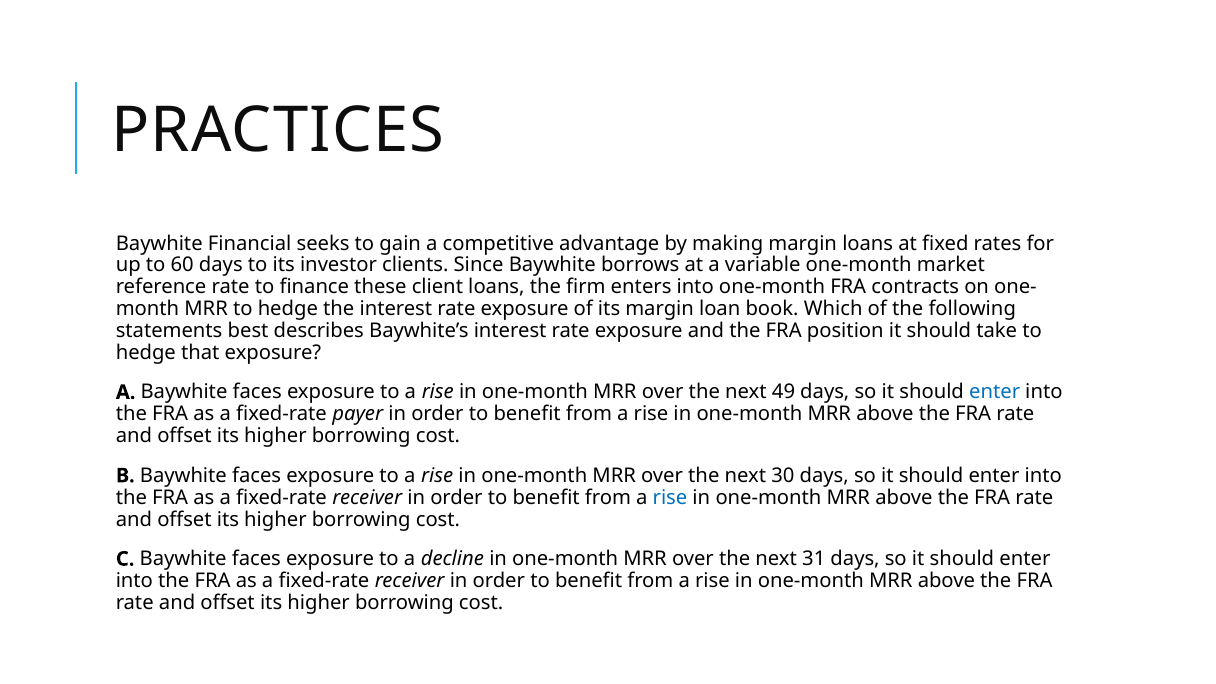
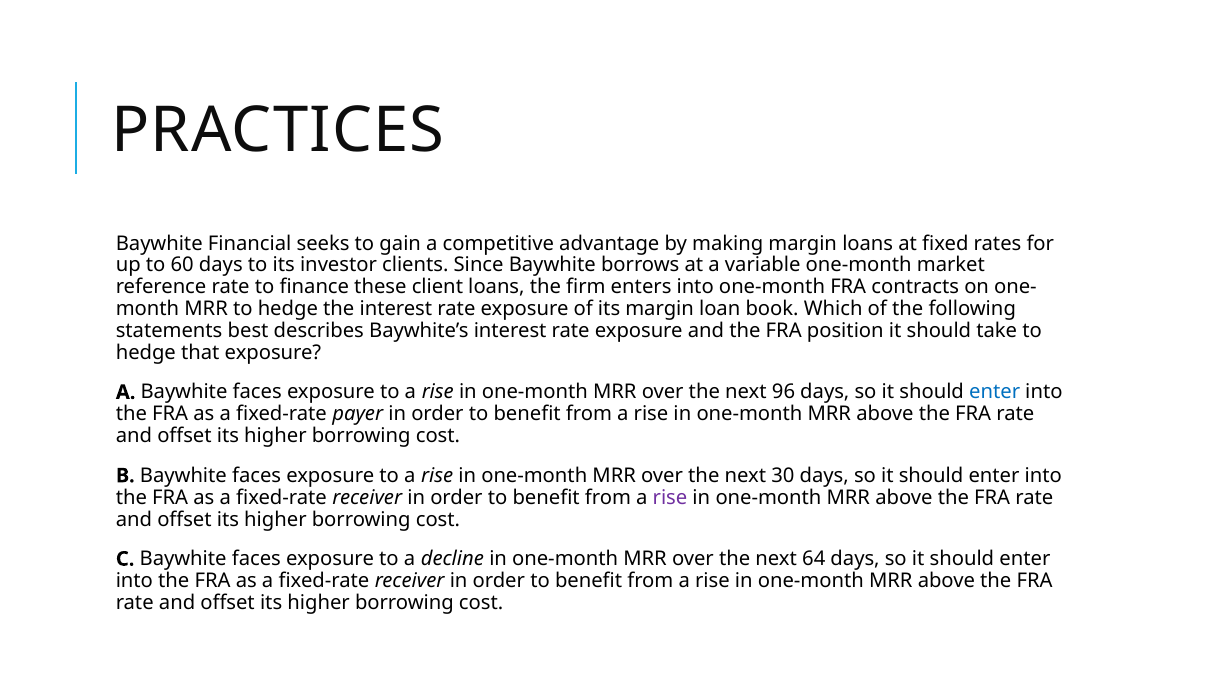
49: 49 -> 96 (784, 392)
rise colour: blue -> purple (670, 497)
31: 31 -> 64 (814, 559)
